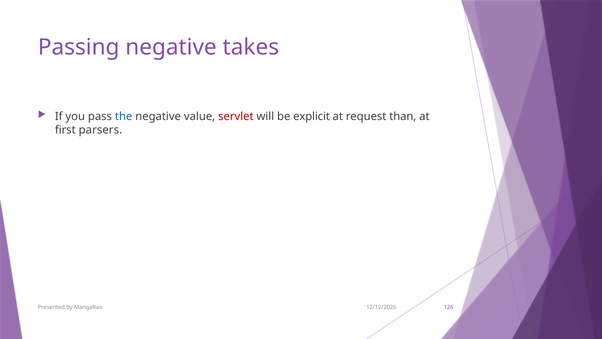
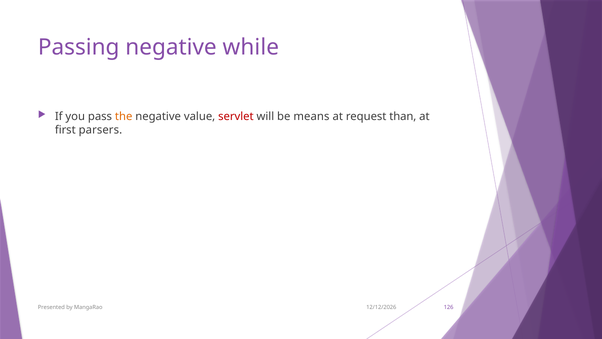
takes: takes -> while (251, 47)
the colour: blue -> orange (124, 117)
explicit: explicit -> means (311, 117)
